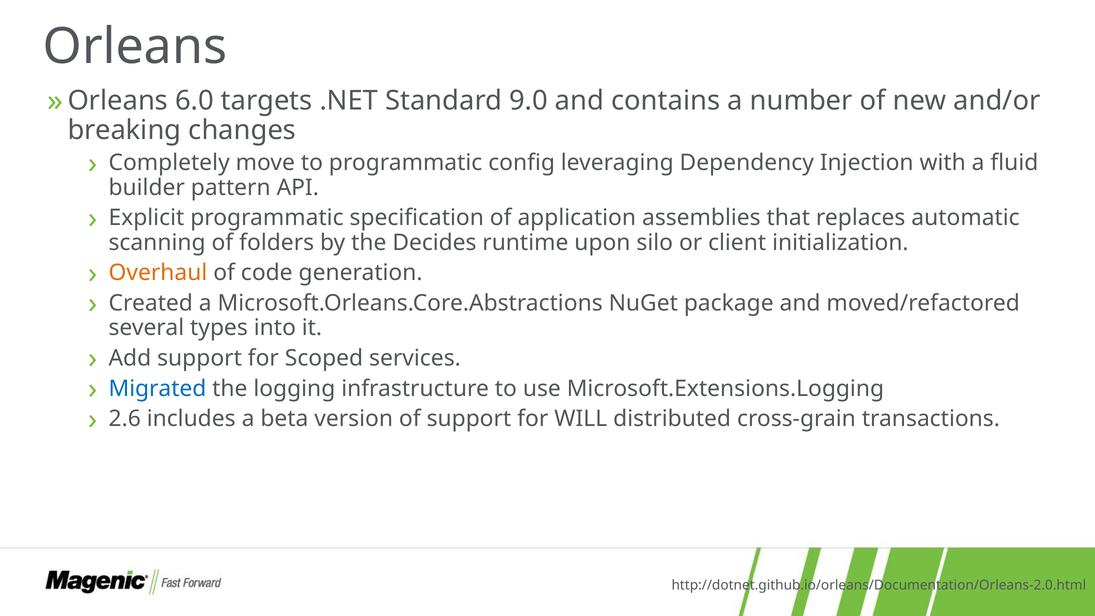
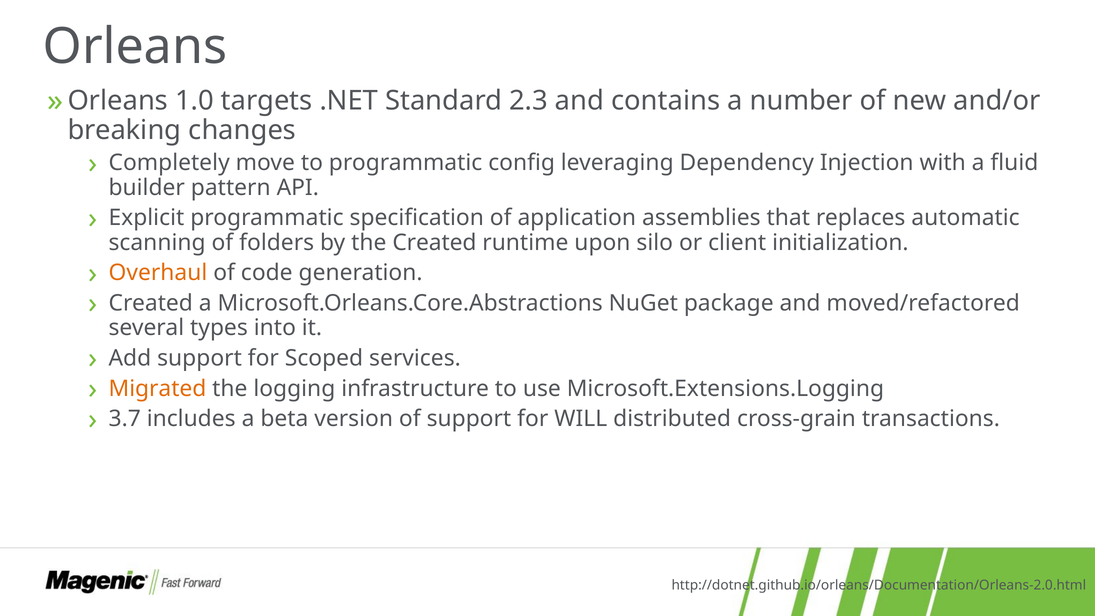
6.0: 6.0 -> 1.0 (194, 101)
9.0: 9.0 -> 2.3 (529, 101)
the Decides: Decides -> Created (434, 243)
Migrated colour: blue -> orange (157, 388)
2.6: 2.6 -> 3.7 (125, 419)
